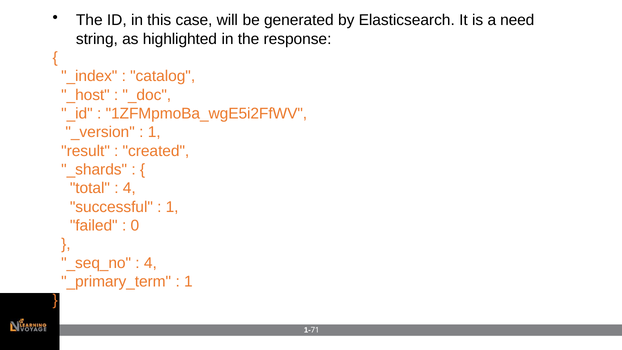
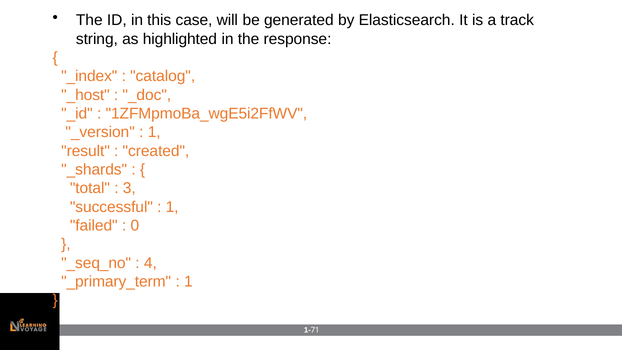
need: need -> track (517, 20)
4: 4 -> 3 (129, 188)
